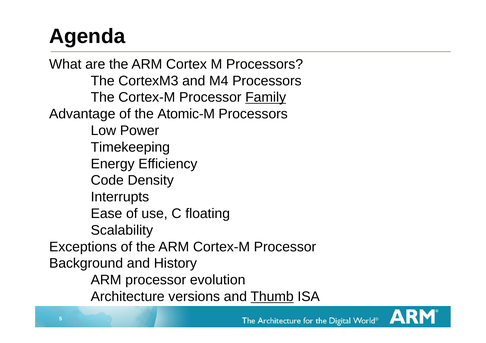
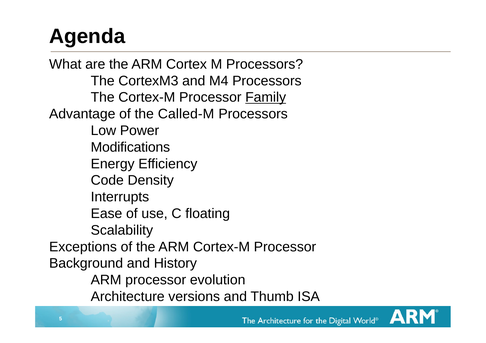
Atomic-M: Atomic-M -> Called-M (186, 114)
Timekeeping: Timekeeping -> Modifications (130, 147)
Thumb underline: present -> none (272, 297)
